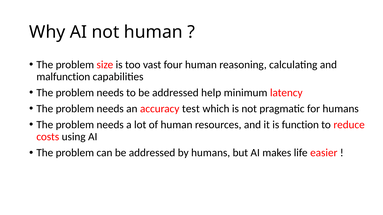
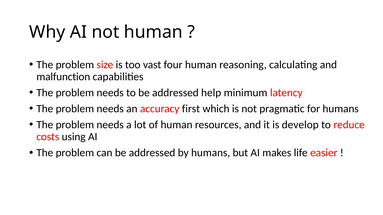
test: test -> first (191, 109)
function: function -> develop (300, 125)
